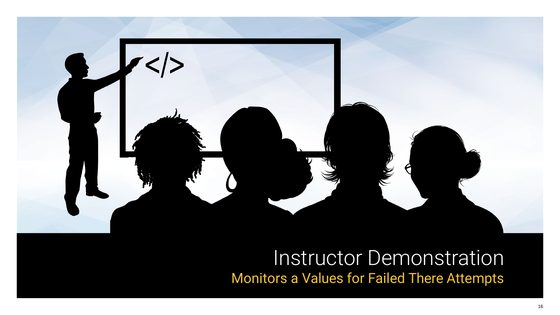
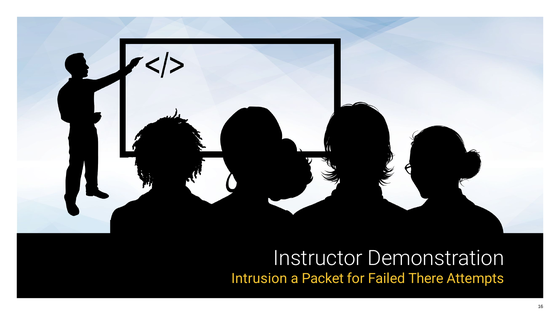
Monitors: Monitors -> Intrusion (259, 279)
Values: Values -> Packet (323, 279)
